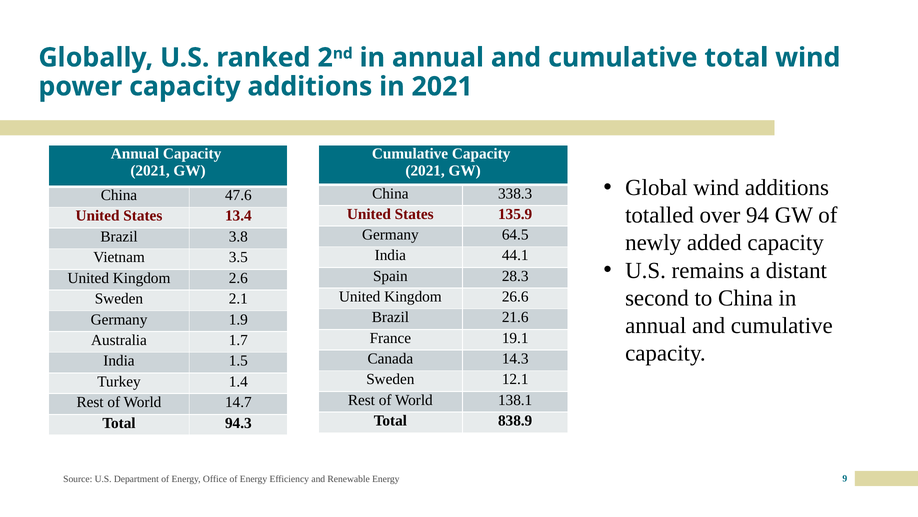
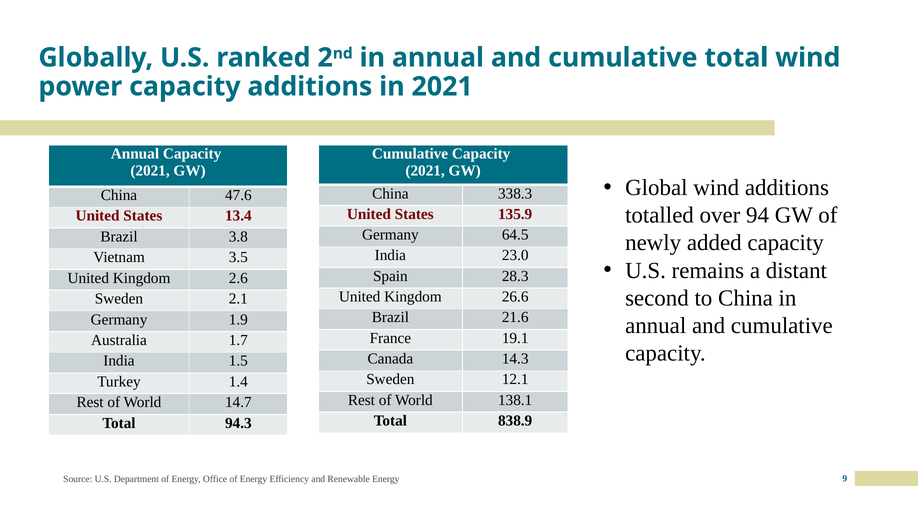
44.1: 44.1 -> 23.0 (515, 255)
